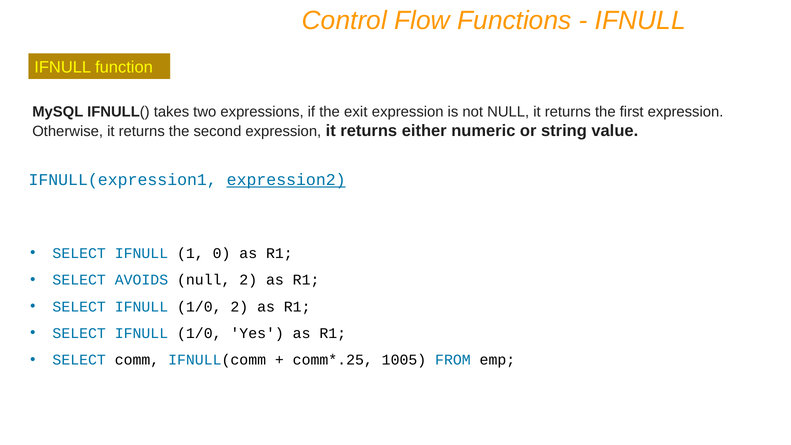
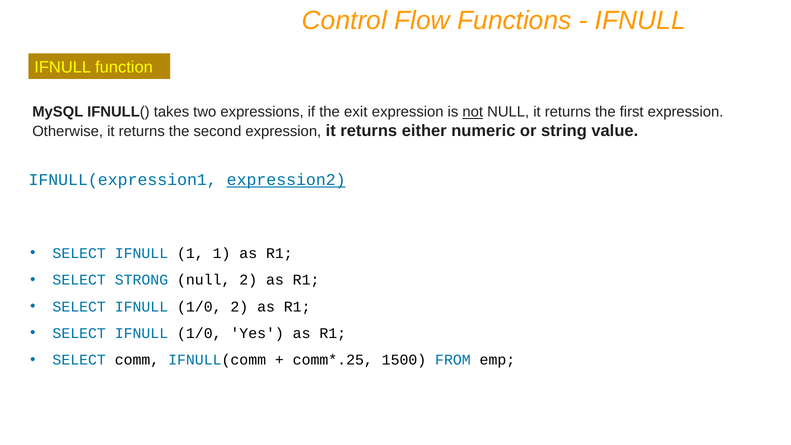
not underline: none -> present (473, 112)
1 0: 0 -> 1 (222, 253)
AVOIDS: AVOIDS -> STRONG (141, 280)
1005: 1005 -> 1500 (404, 360)
